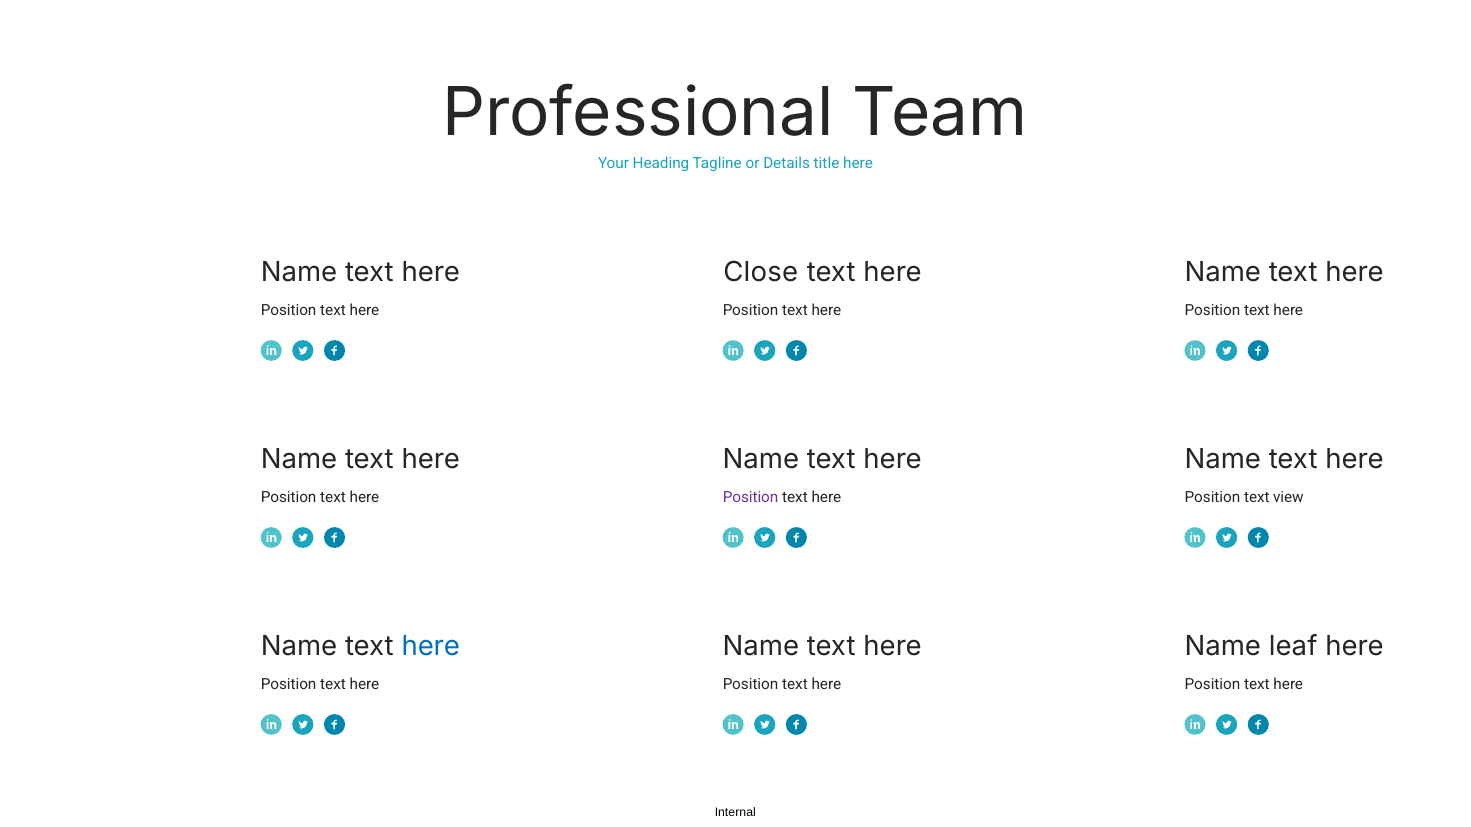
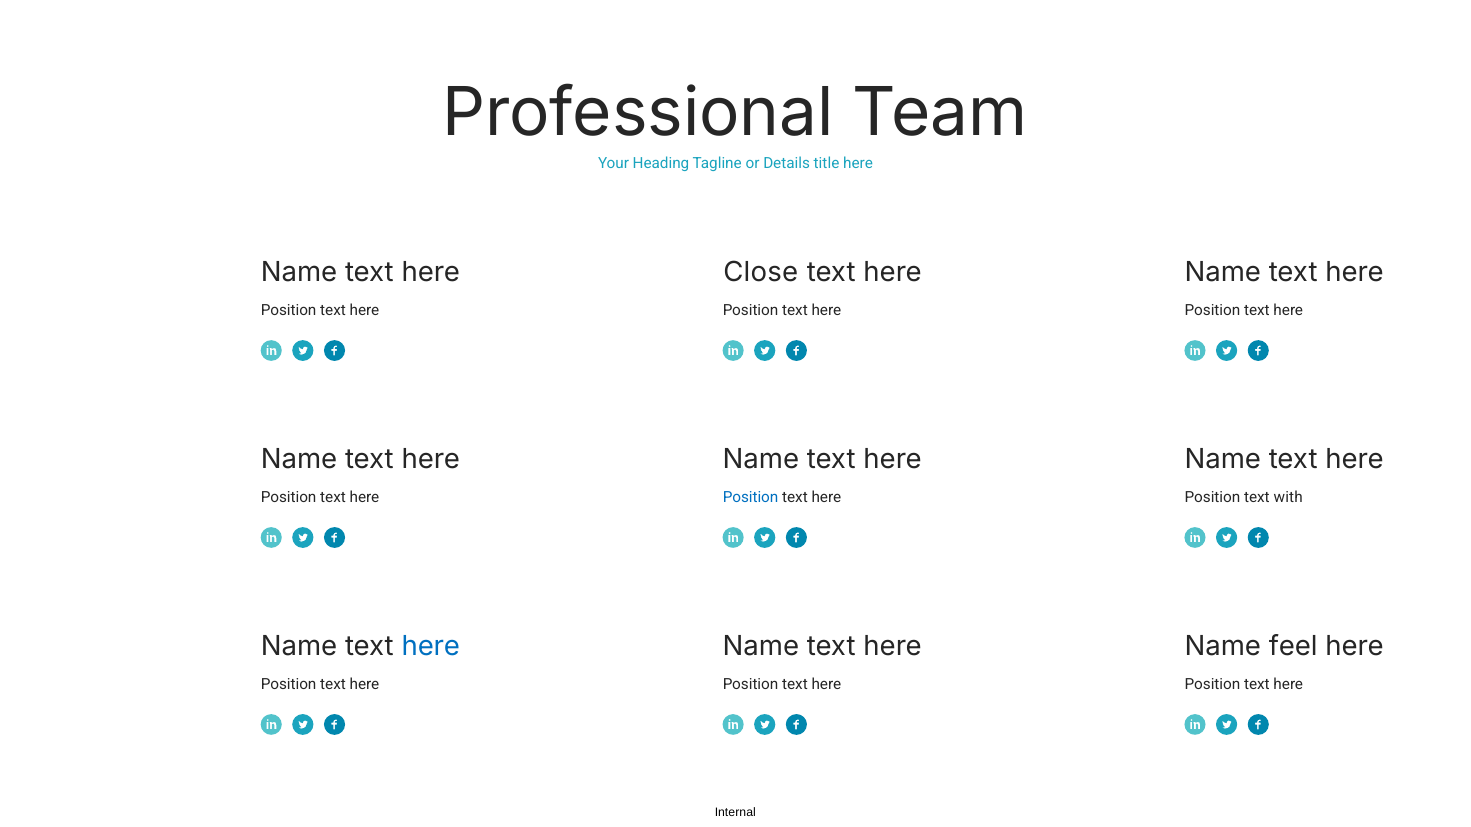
Position colour: purple -> blue (751, 498)
view: view -> with (1288, 498)
leaf: leaf -> feel (1293, 647)
